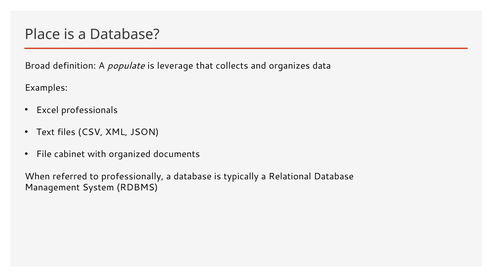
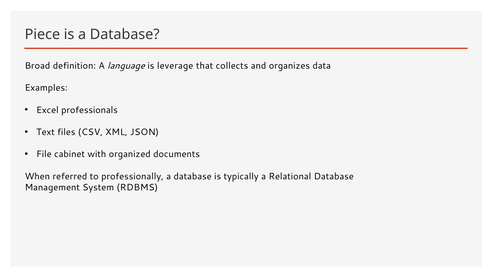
Place: Place -> Piece (42, 34)
populate: populate -> language (126, 66)
